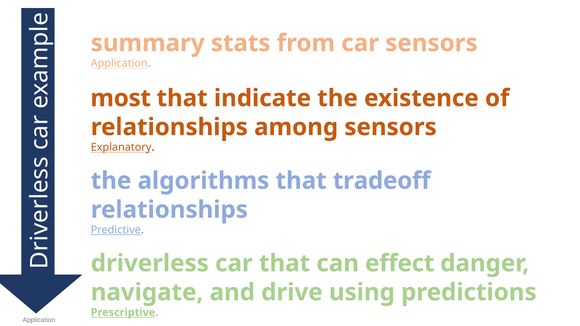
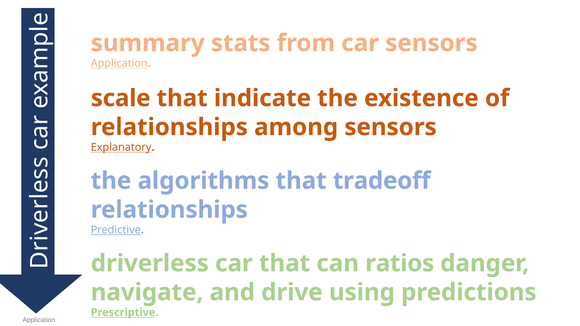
most: most -> scale (121, 98)
effect: effect -> ratios (400, 264)
